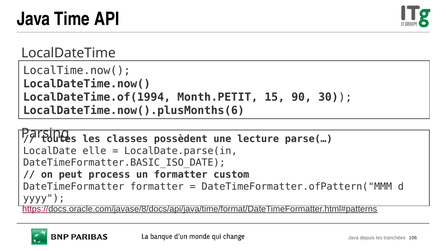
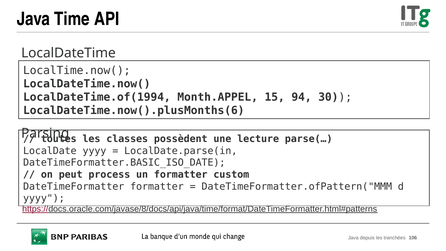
Month.PETIT: Month.PETIT -> Month.APPEL (218, 97)
90: 90 -> 94 (301, 97)
LocalDate elle: elle -> yyyy (94, 151)
